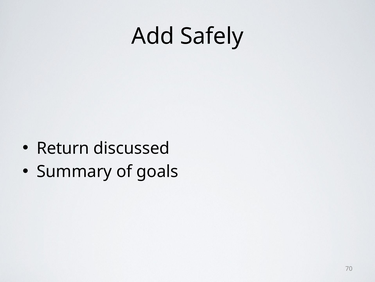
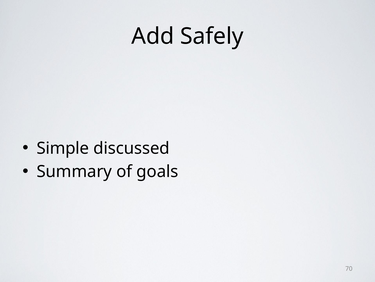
Return: Return -> Simple (63, 148)
